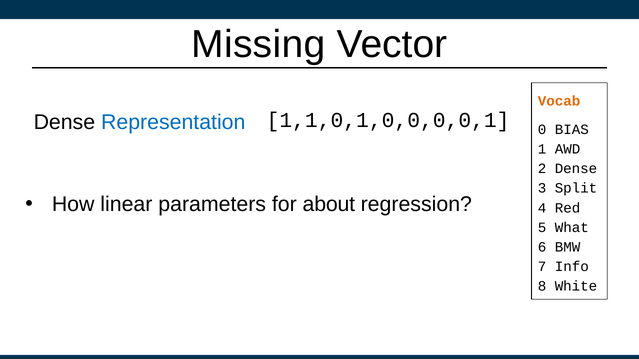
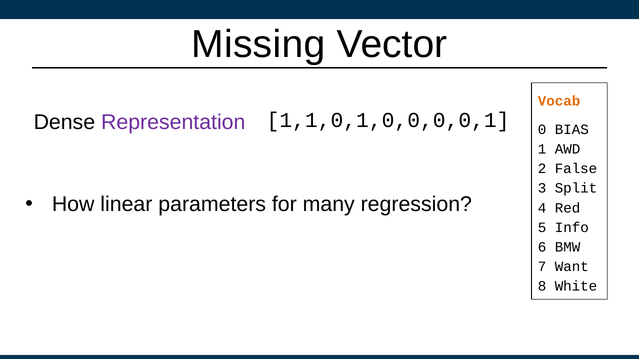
Representation colour: blue -> purple (173, 122)
2 Dense: Dense -> False (576, 169)
about: about -> many (329, 205)
What: What -> Info (572, 228)
Info: Info -> Want (572, 267)
